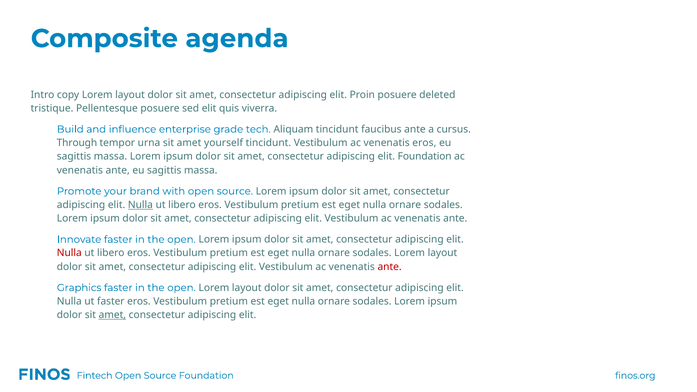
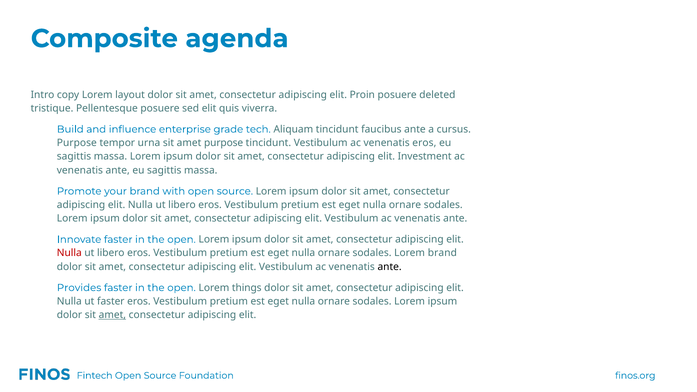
Through: Through -> Purpose (77, 143)
amet yourself: yourself -> purpose (224, 143)
elit Foundation: Foundation -> Investment (425, 157)
Nulla underline: present -> none (140, 205)
sodales Lorem layout: layout -> brand (442, 253)
ante colour: red -> black (390, 267)
Graphics: Graphics -> Provides (79, 288)
open Lorem layout: layout -> things (247, 288)
